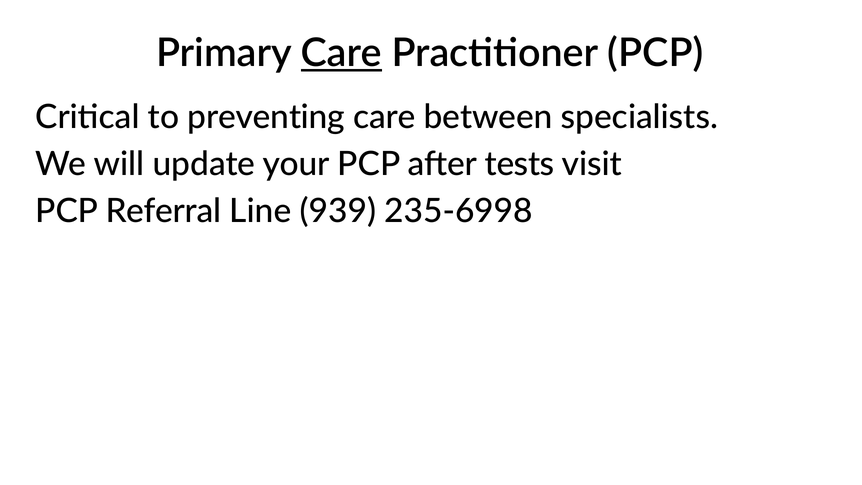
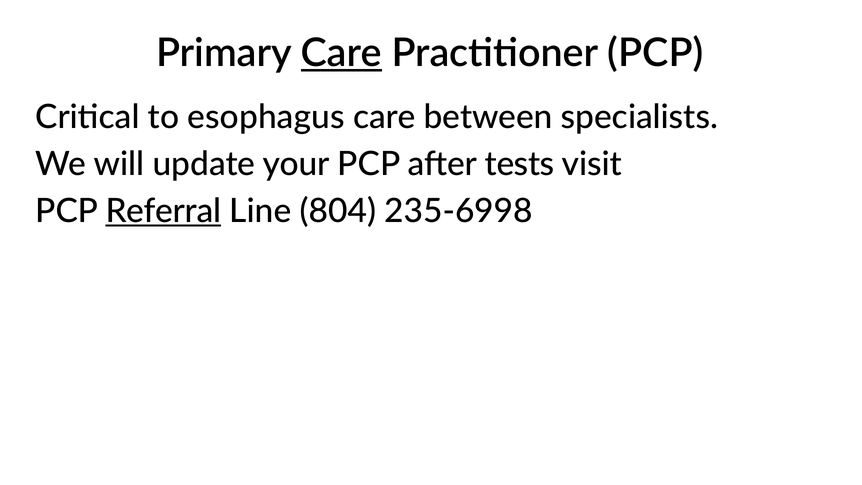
preventing: preventing -> esophagus (266, 117)
Referral underline: none -> present (164, 211)
939: 939 -> 804 (338, 211)
